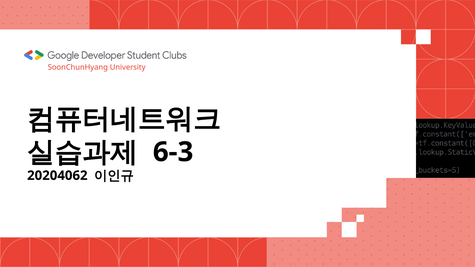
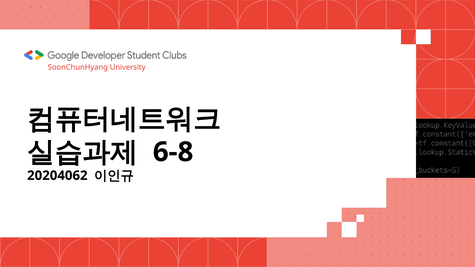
6-3: 6-3 -> 6-8 (173, 152)
